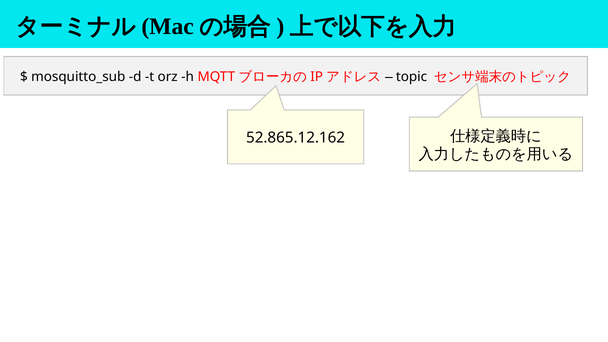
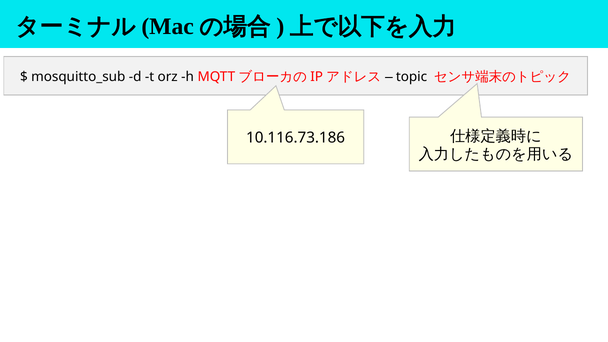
52.865.12.162: 52.865.12.162 -> 10.116.73.186 (296, 138)
